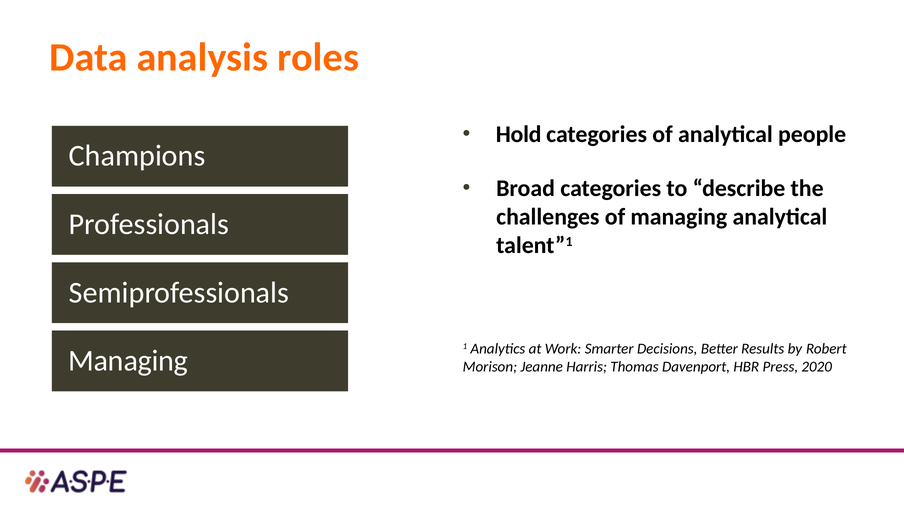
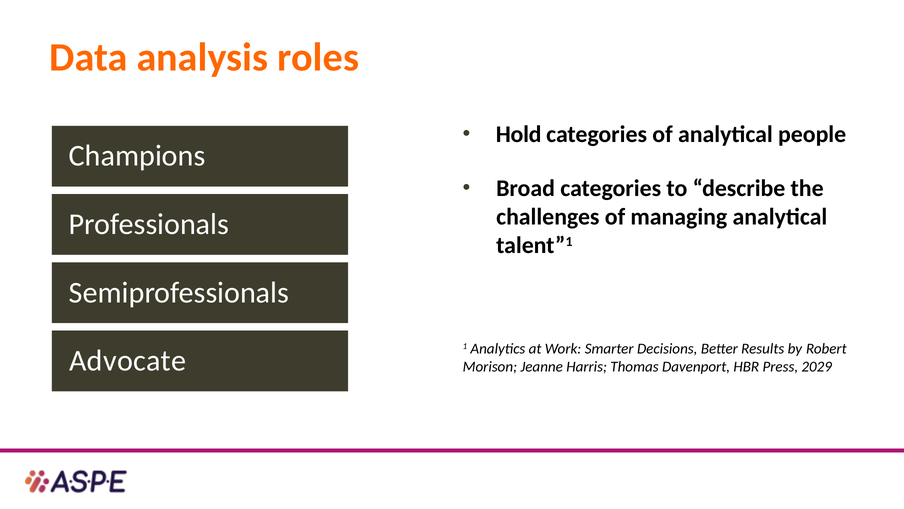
Managing: Managing -> Advocate (128, 360)
2020: 2020 -> 2029 (817, 366)
